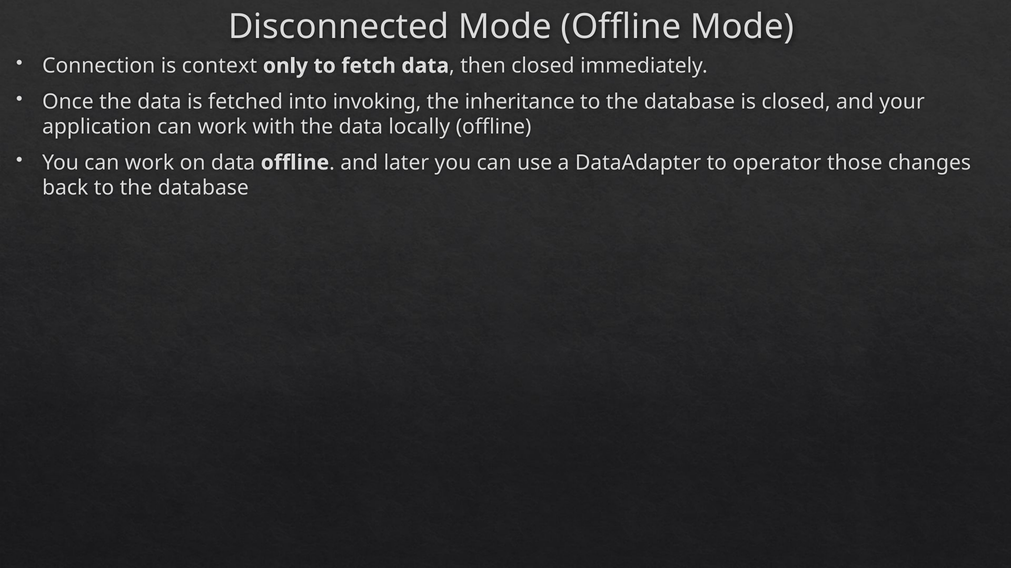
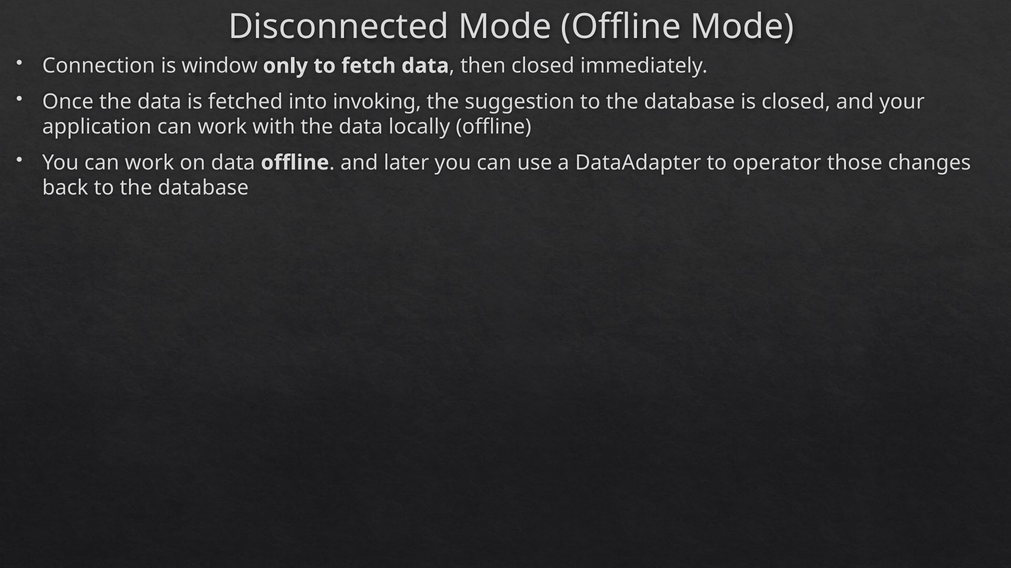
context: context -> window (220, 66)
inheritance: inheritance -> suggestion (520, 102)
